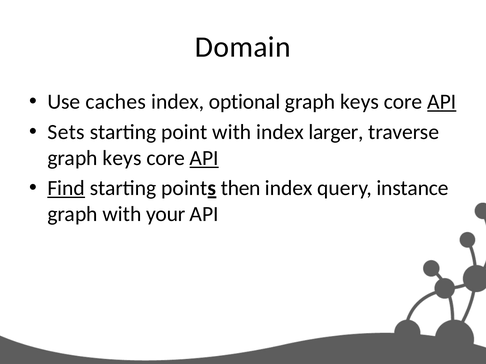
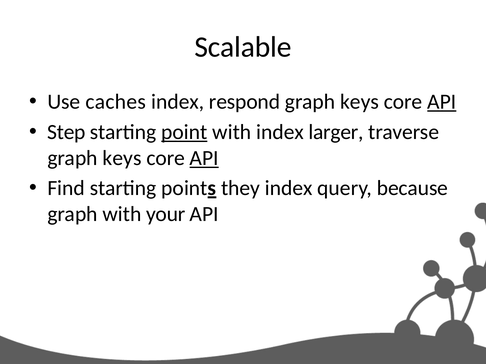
Domain: Domain -> Scalable (243, 47)
optional: optional -> respond (245, 102)
Sets: Sets -> Step (66, 132)
point underline: none -> present (184, 132)
Find underline: present -> none (66, 188)
then: then -> they (241, 188)
instance: instance -> because (412, 188)
